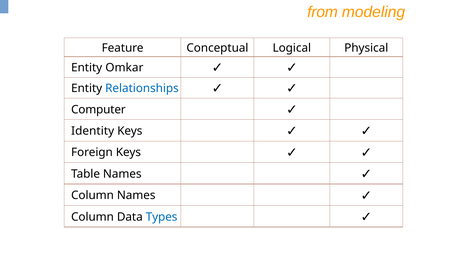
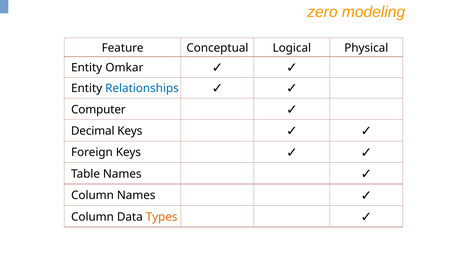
from: from -> zero (322, 12)
Identity: Identity -> Decimal (93, 131)
Types colour: blue -> orange (162, 217)
